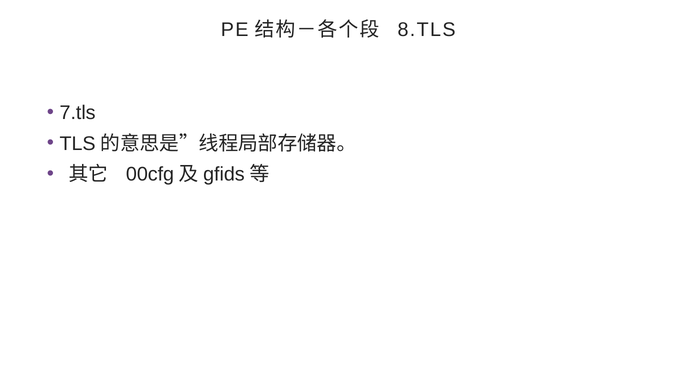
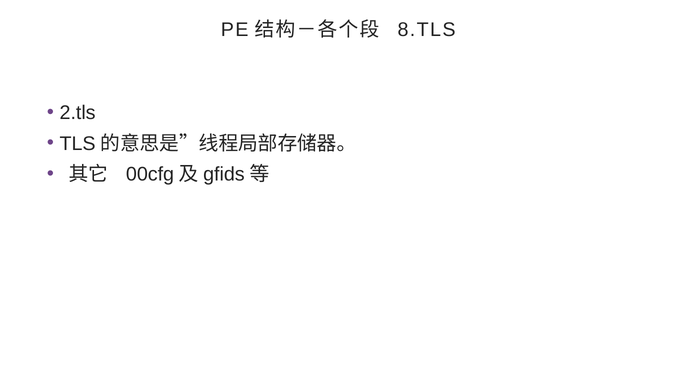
7.tls: 7.tls -> 2.tls (78, 113)
